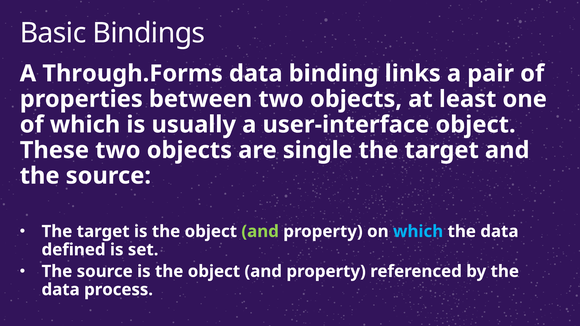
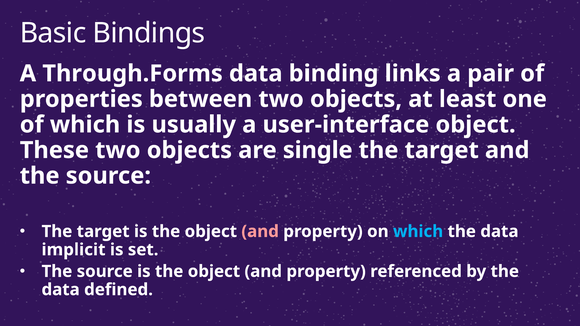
and colour: light green -> pink (260, 232)
defined: defined -> implicit (74, 250)
process: process -> defined (119, 290)
